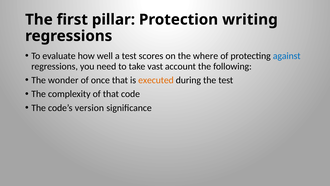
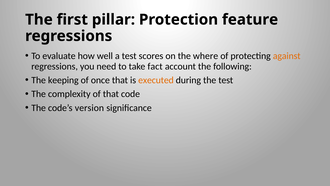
writing: writing -> feature (250, 20)
against colour: blue -> orange (287, 56)
vast: vast -> fact (155, 66)
wonder: wonder -> keeping (63, 80)
